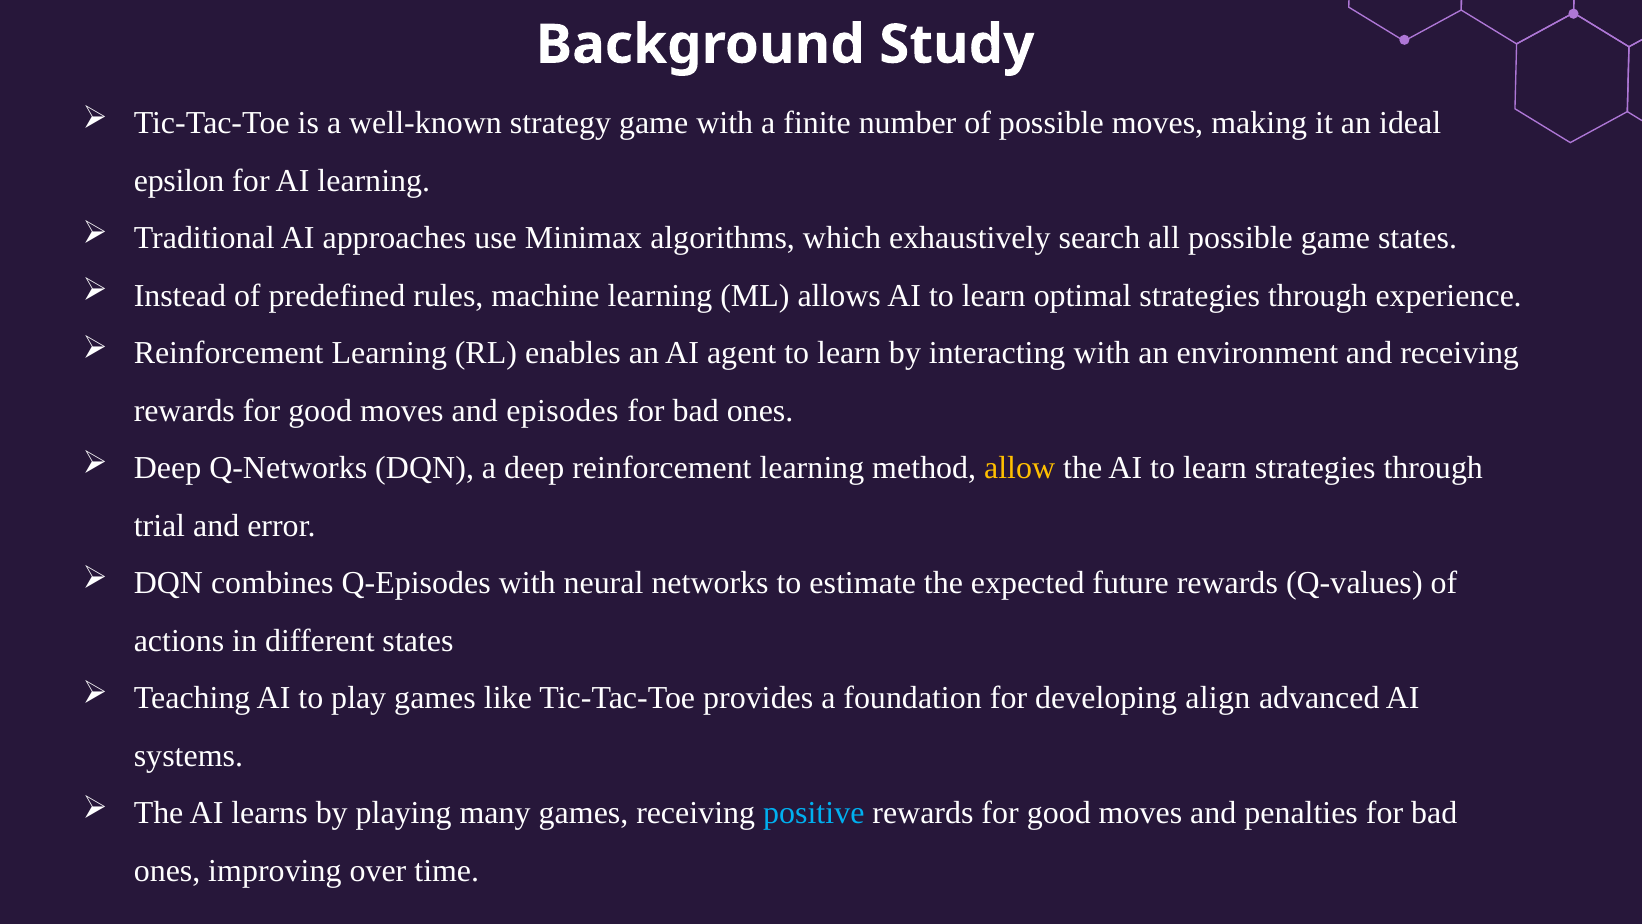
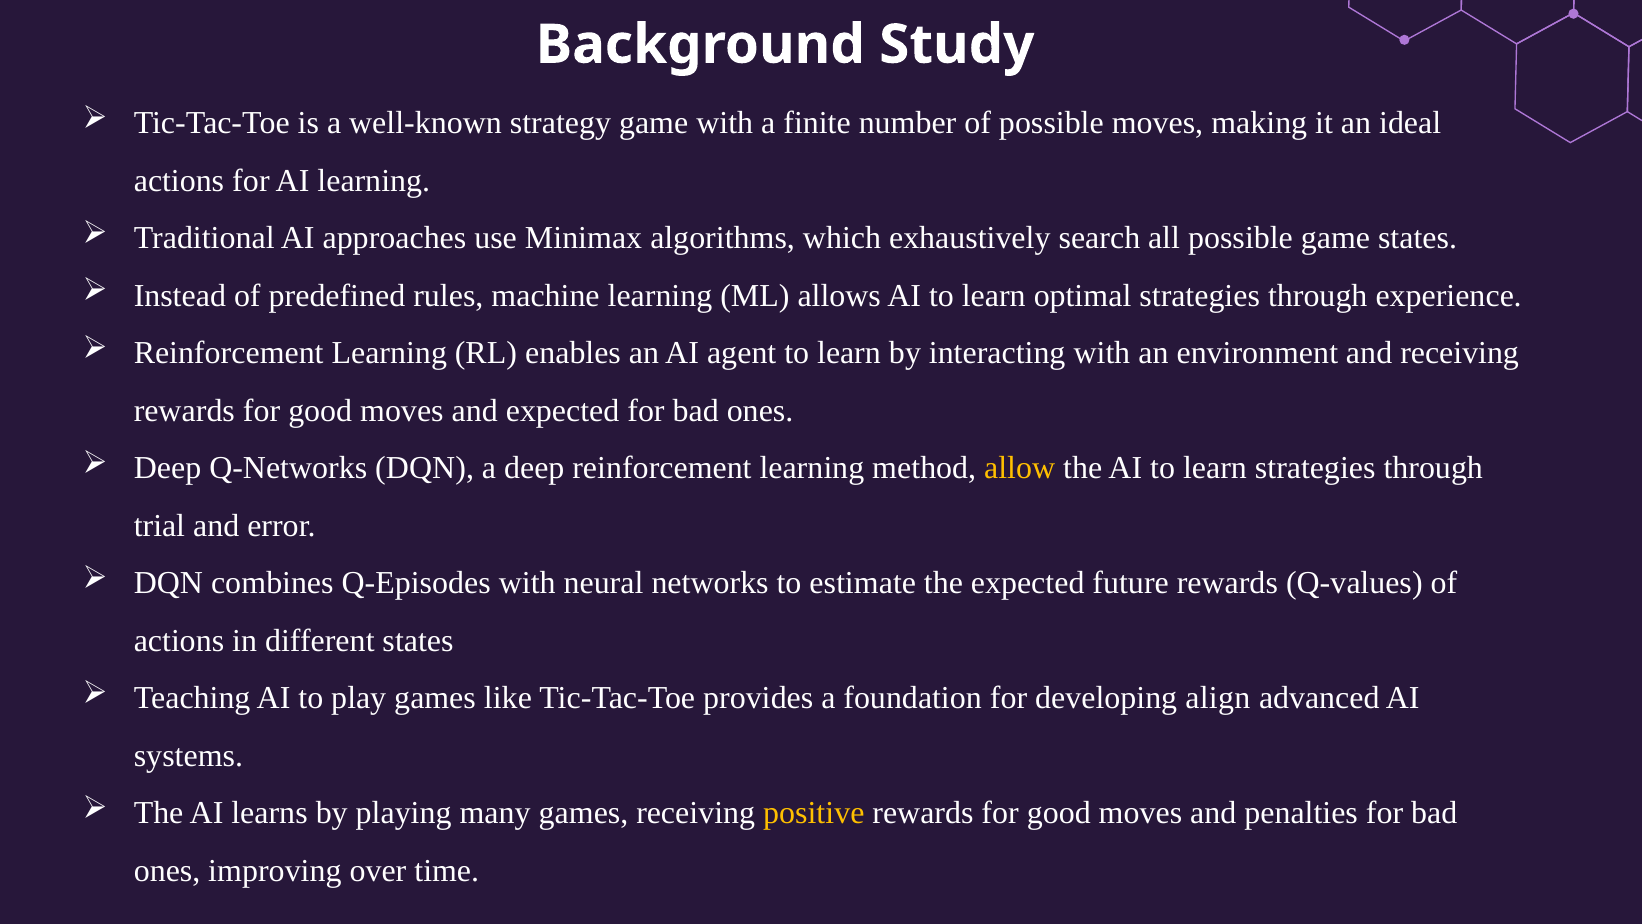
epsilon: epsilon -> actions (179, 181)
and episodes: episodes -> expected (563, 410)
positive colour: light blue -> yellow (814, 813)
